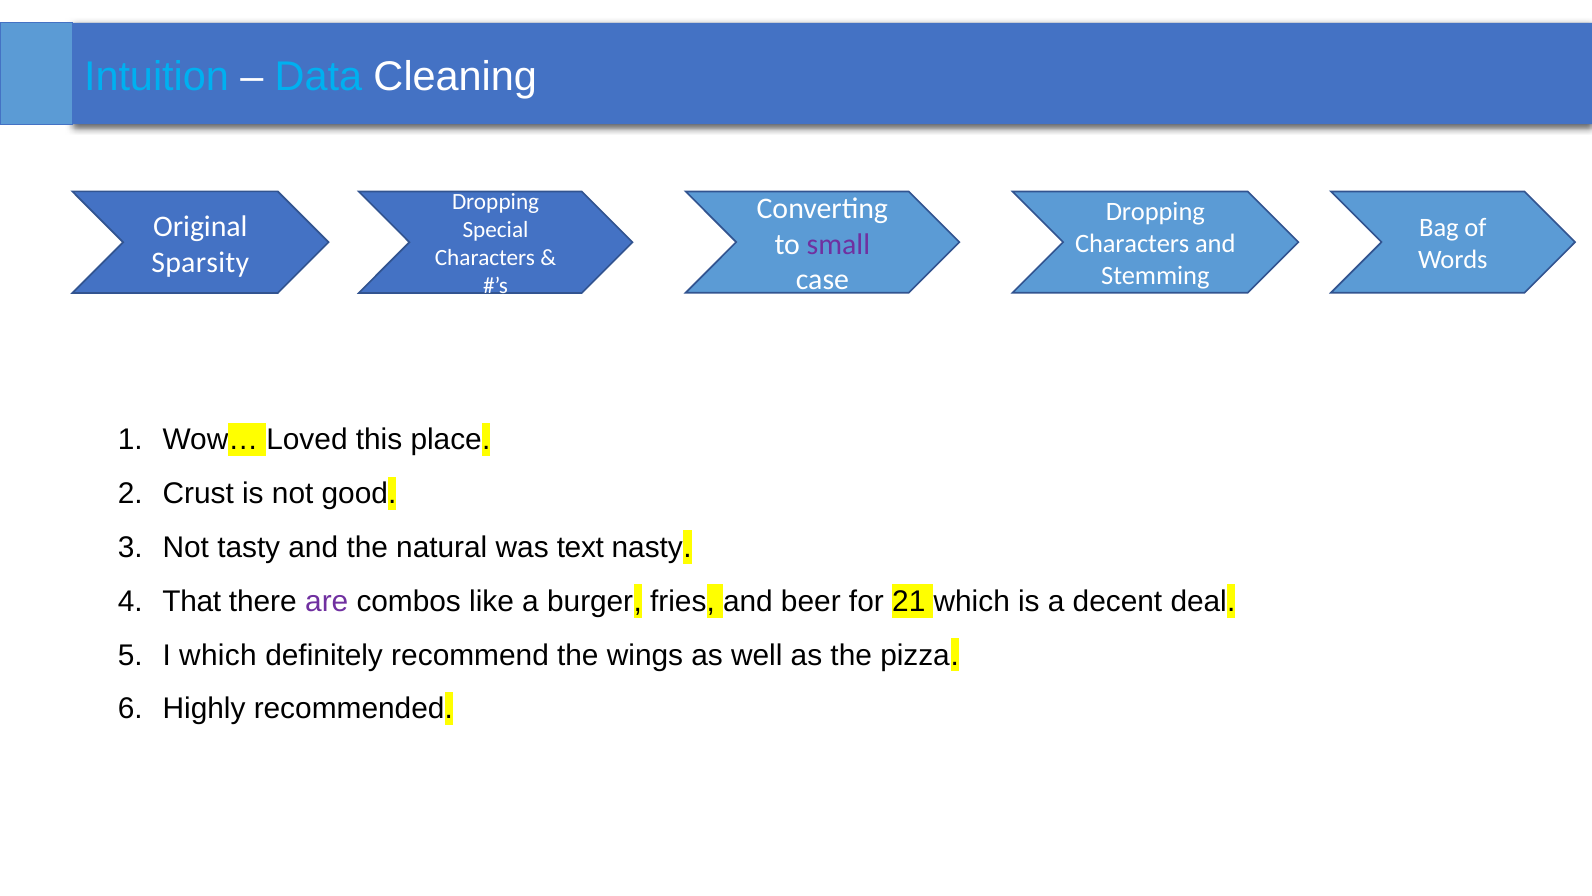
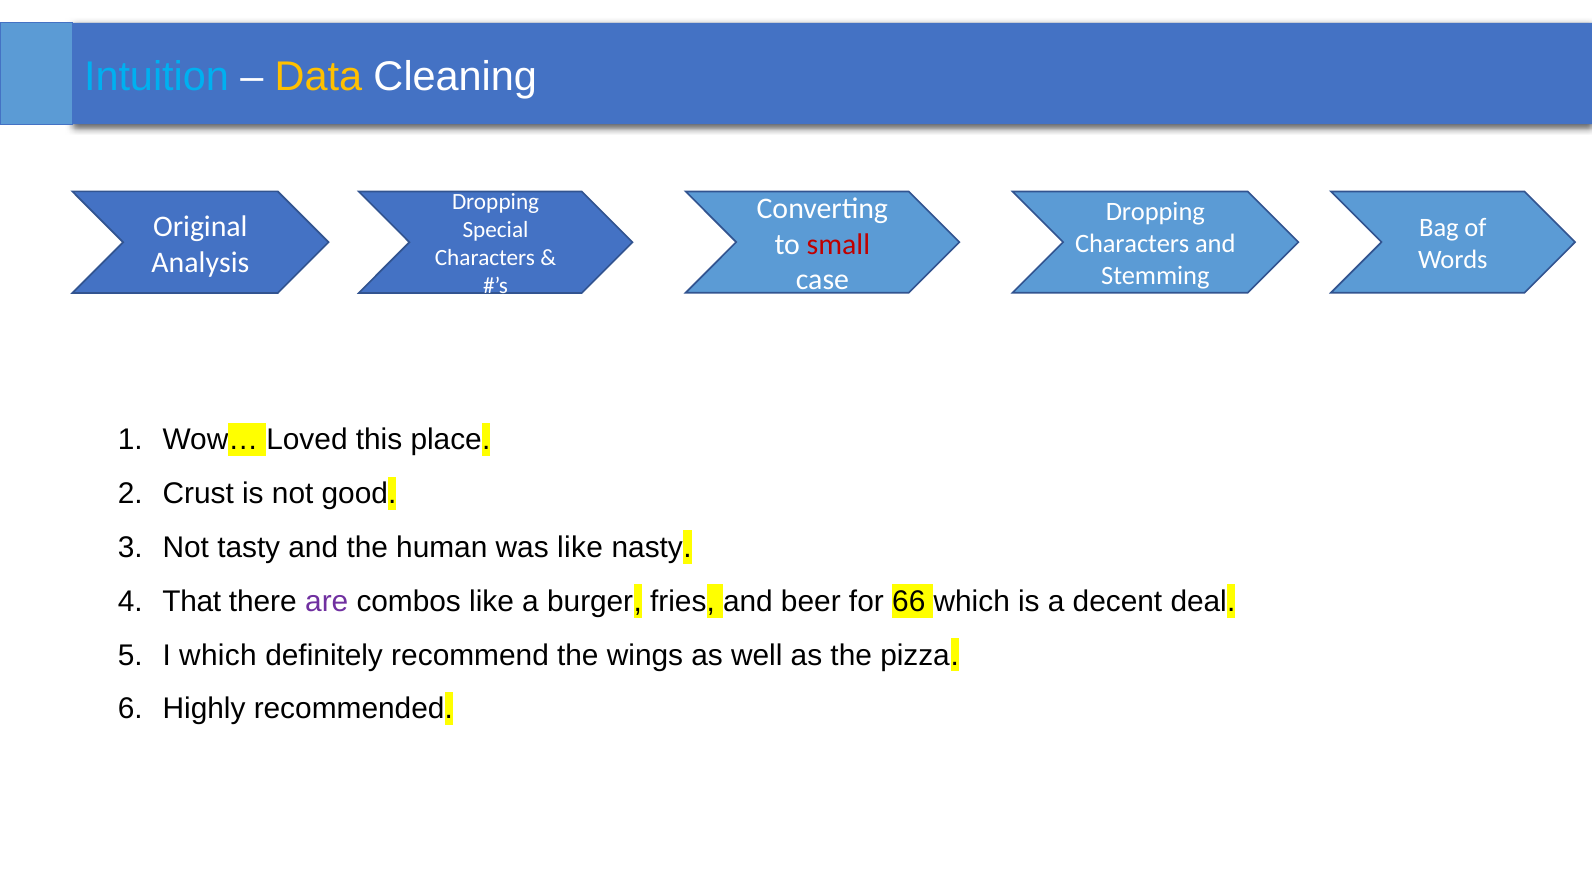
Data colour: light blue -> yellow (318, 76)
small colour: purple -> red (838, 244)
Sparsity: Sparsity -> Analysis (200, 262)
natural: natural -> human (442, 547)
was text: text -> like (580, 547)
21: 21 -> 66 (909, 601)
